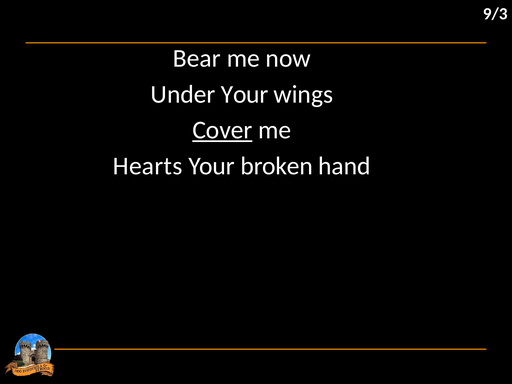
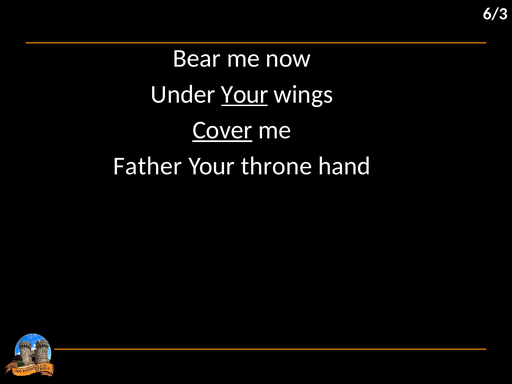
9/3: 9/3 -> 6/3 (495, 14)
Your underline: none -> present (245, 94)
Hearts: Hearts -> Father (148, 166)
broken: broken -> throne (276, 166)
